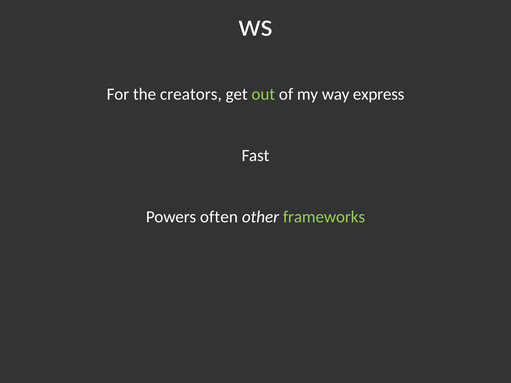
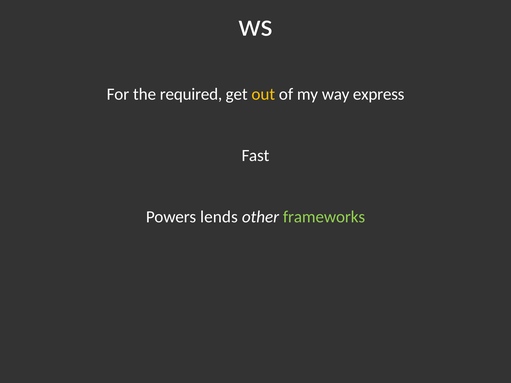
creators: creators -> required (191, 94)
out colour: light green -> yellow (263, 94)
often: often -> lends (219, 217)
